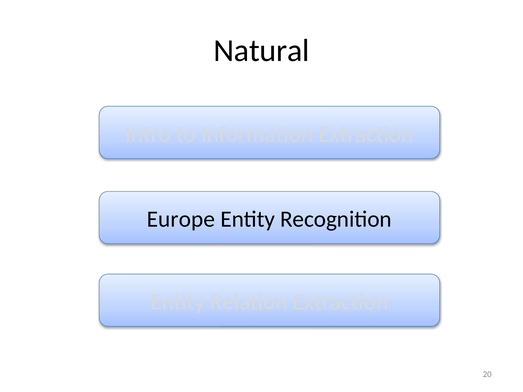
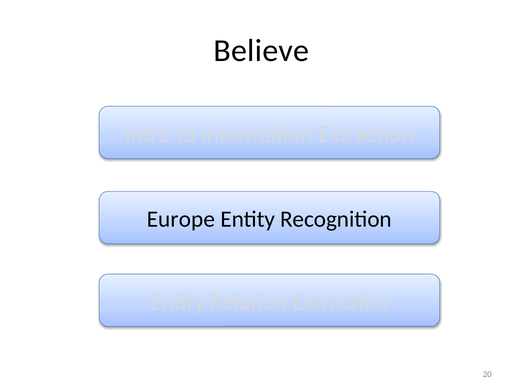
Natural: Natural -> Believe (261, 51)
